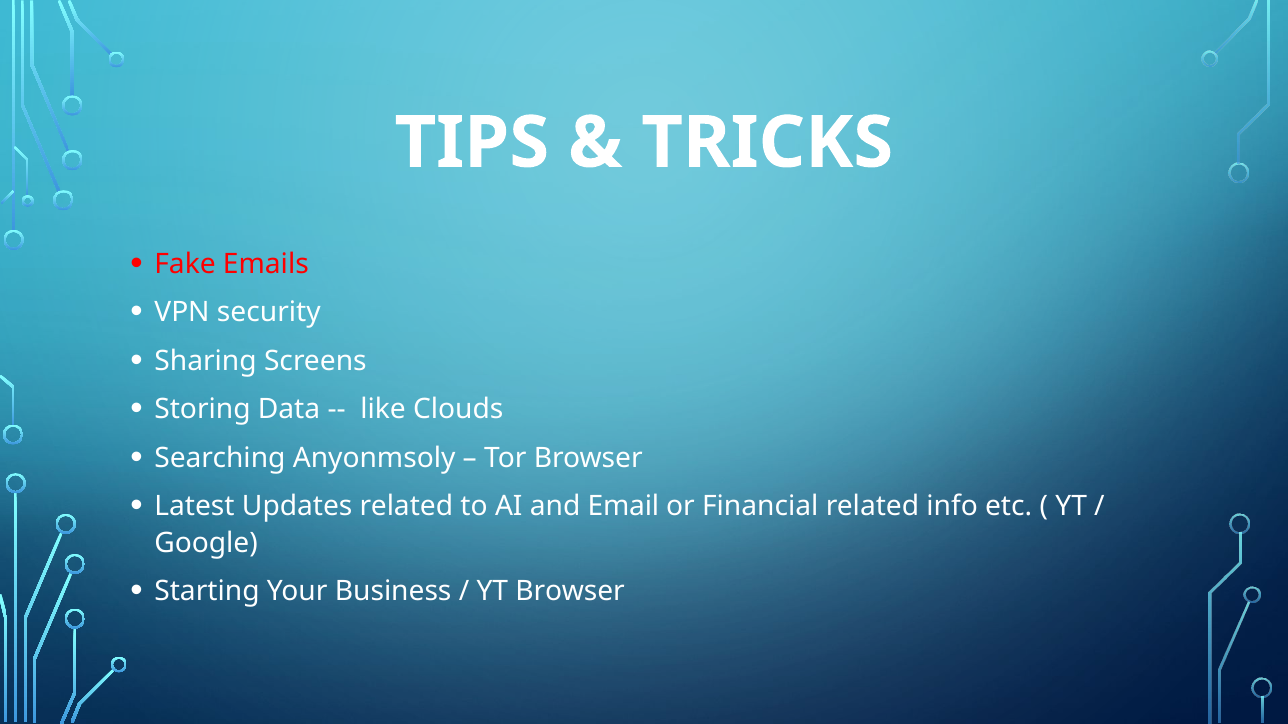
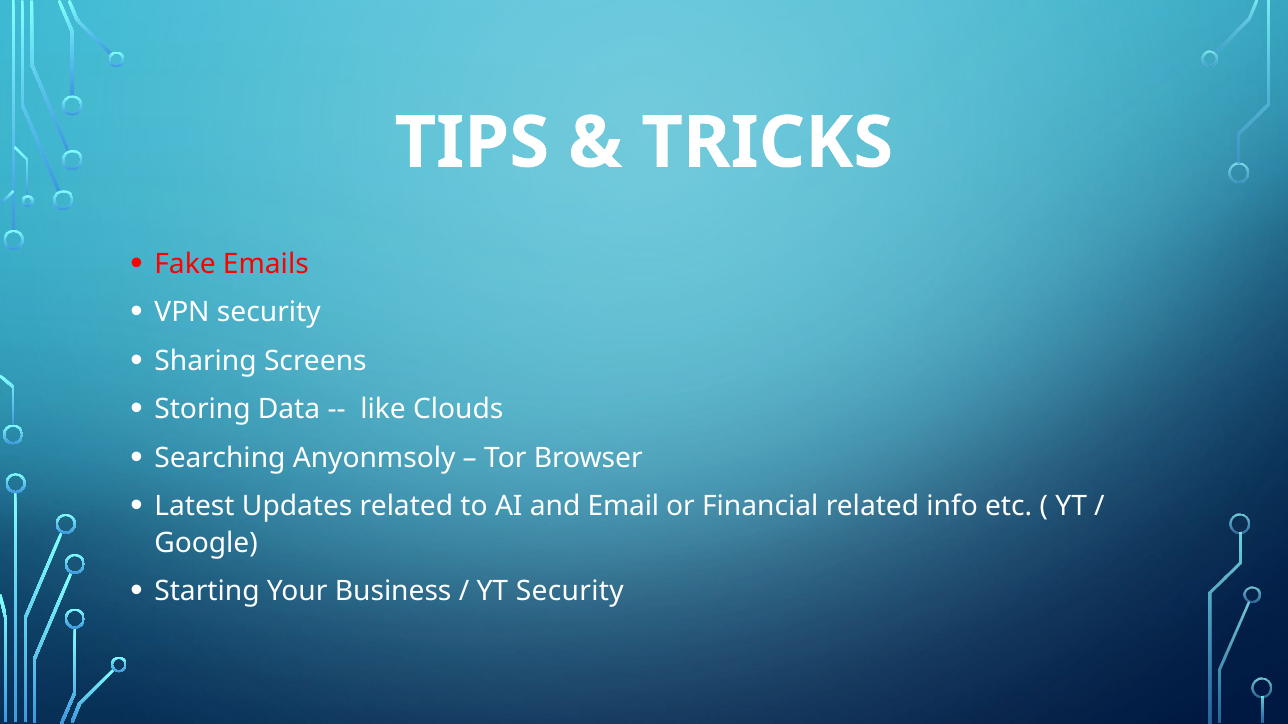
YT Browser: Browser -> Security (570, 592)
